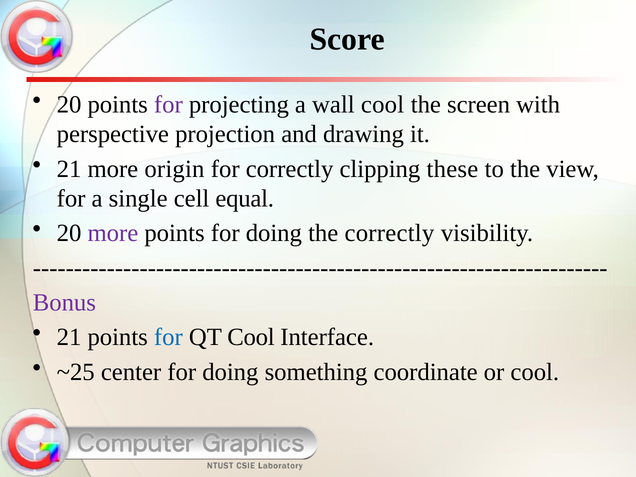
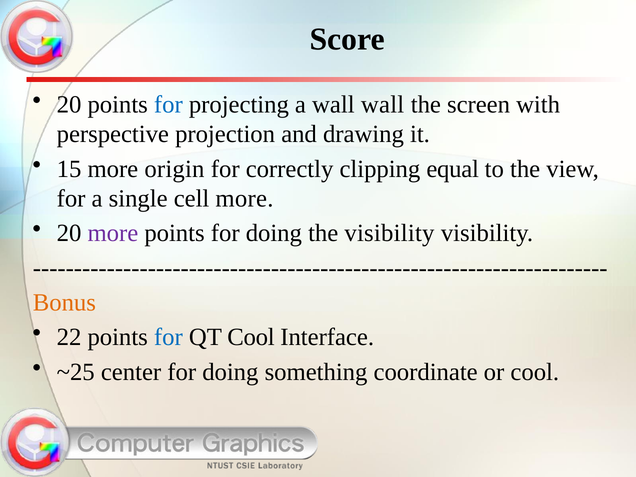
for colour: purple -> blue (168, 105)
wall cool: cool -> wall (383, 105)
21: 21 -> 15 (69, 169)
these: these -> equal (453, 169)
cell equal: equal -> more (244, 199)
the correctly: correctly -> visibility (389, 233)
Bonus colour: purple -> orange (64, 303)
21: 21 -> 22 (69, 337)
